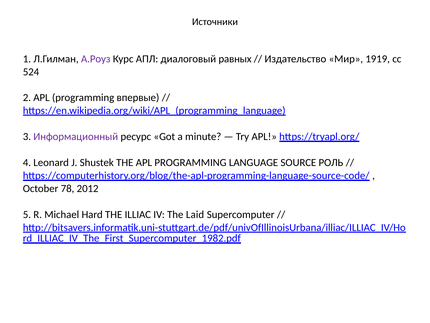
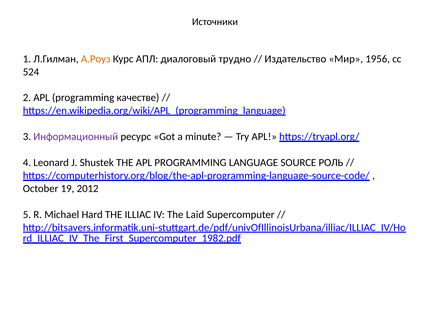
А.Роуз colour: purple -> orange (96, 59)
равных: равных -> трудно (235, 59)
1919: 1919 -> 1956 (378, 59)
впервые: впервые -> качестве (138, 98)
78: 78 -> 19 (68, 188)
